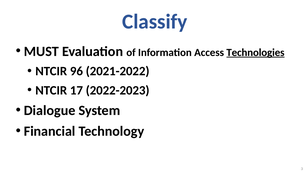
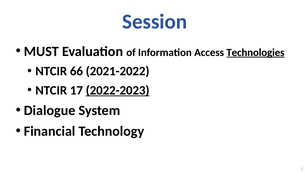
Classify: Classify -> Session (155, 22)
96: 96 -> 66 (76, 71)
2022-2023 underline: none -> present (118, 90)
